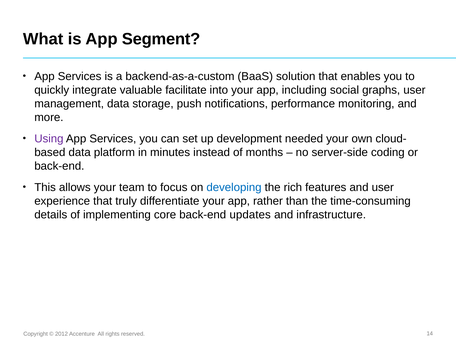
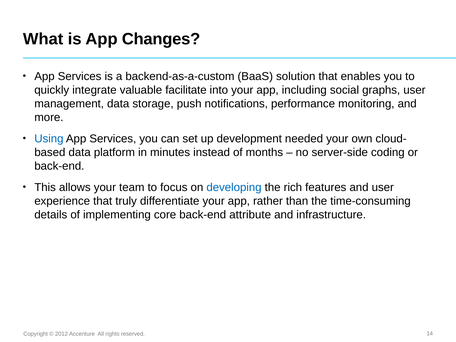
Segment: Segment -> Changes (161, 39)
Using colour: purple -> blue (49, 139)
updates: updates -> attribute (250, 215)
